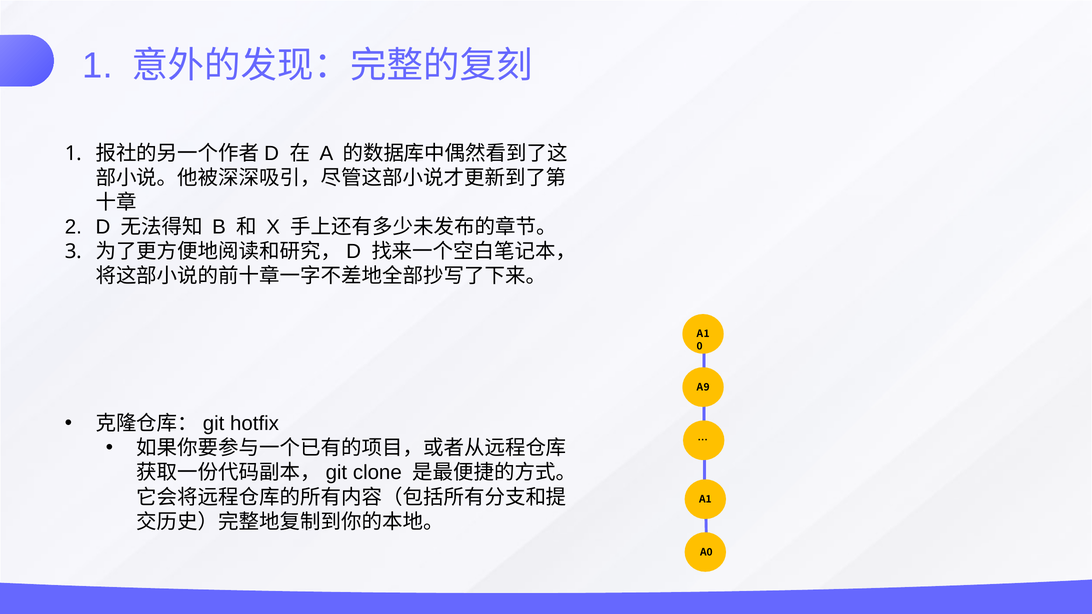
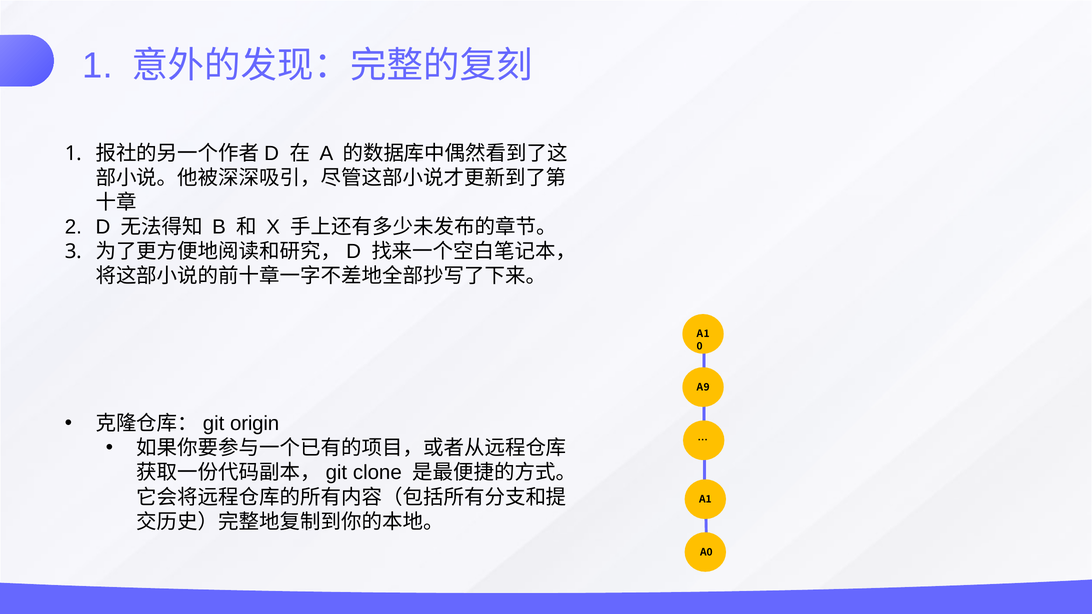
hotfix: hotfix -> origin (255, 424)
